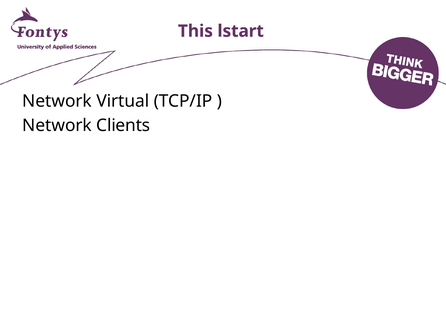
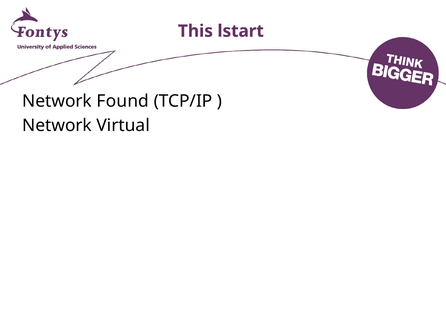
Virtual: Virtual -> Found (123, 101)
Clients: Clients -> Virtual (123, 126)
